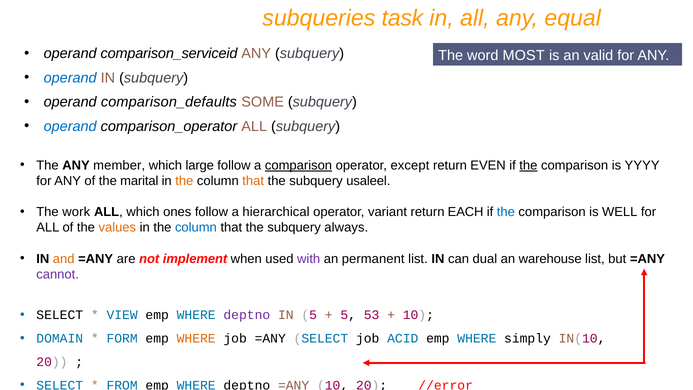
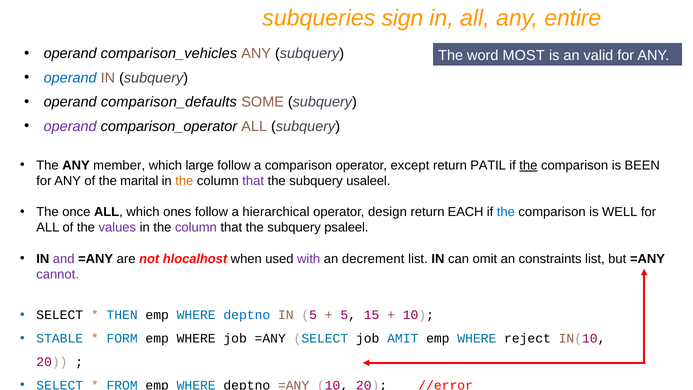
task: task -> sign (402, 18)
equal: equal -> entire (573, 18)
comparison_serviceid: comparison_serviceid -> comparison_vehicles (169, 54)
operand colour: blue -> purple (70, 126)
comparison underline: present -> none (299, 165)
EVEN: EVEN -> PATIL (488, 165)
YYYY: YYYY -> BEEN (642, 165)
that colour: orange -> purple (253, 181)
work: work -> once (76, 212)
variant: variant -> design (387, 212)
values colour: orange -> purple (117, 228)
column colour: blue -> purple (196, 228)
always: always -> psaleel (346, 228)
and colour: orange -> purple (64, 259)
implement: implement -> hlocalhost (195, 259)
permanent: permanent -> decrement (373, 259)
dual: dual -> omit (485, 259)
warehouse: warehouse -> constraints (550, 259)
VIEW: VIEW -> THEN (122, 315)
deptno colour: purple -> blue (247, 315)
53: 53 -> 15 (372, 315)
DOMAIN: DOMAIN -> STABLE (60, 338)
WHERE colour: orange -> black (196, 338)
ACID: ACID -> AMIT (403, 338)
simply: simply -> reject (527, 338)
